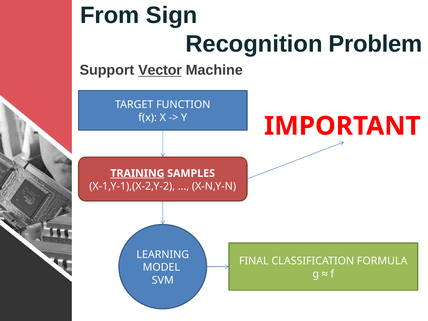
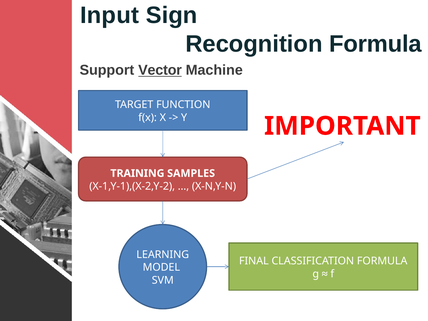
From: From -> Input (110, 15)
Recognition Problem: Problem -> Formula (375, 44)
TRAINING underline: present -> none (137, 173)
